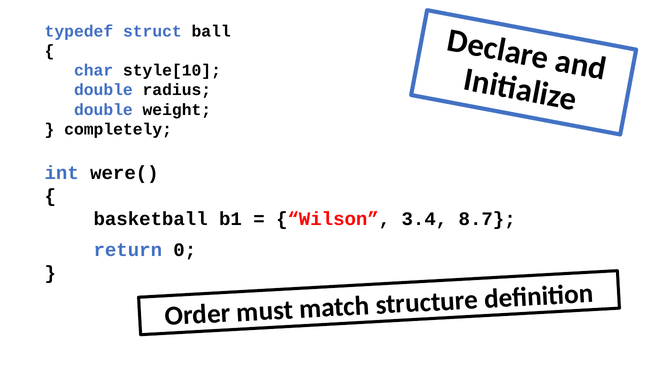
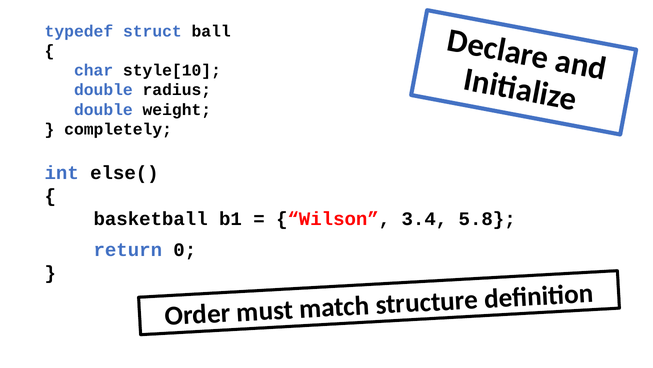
were(: were( -> else( (124, 173)
8.7: 8.7 -> 5.8 (487, 218)
